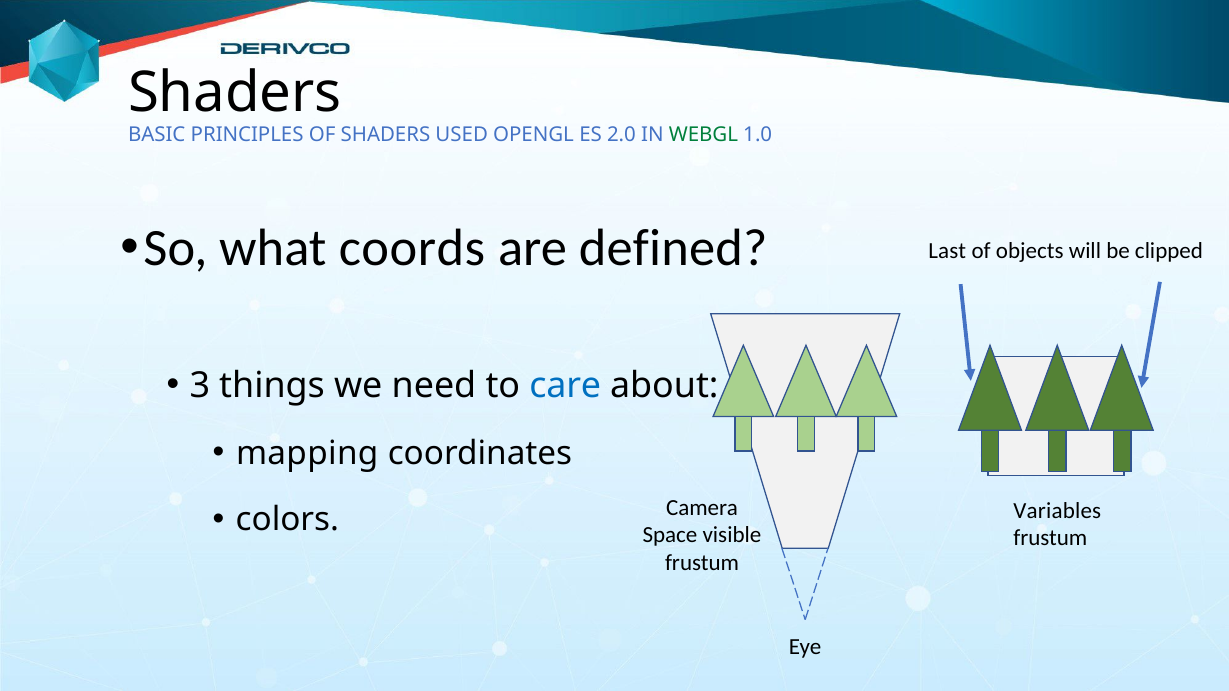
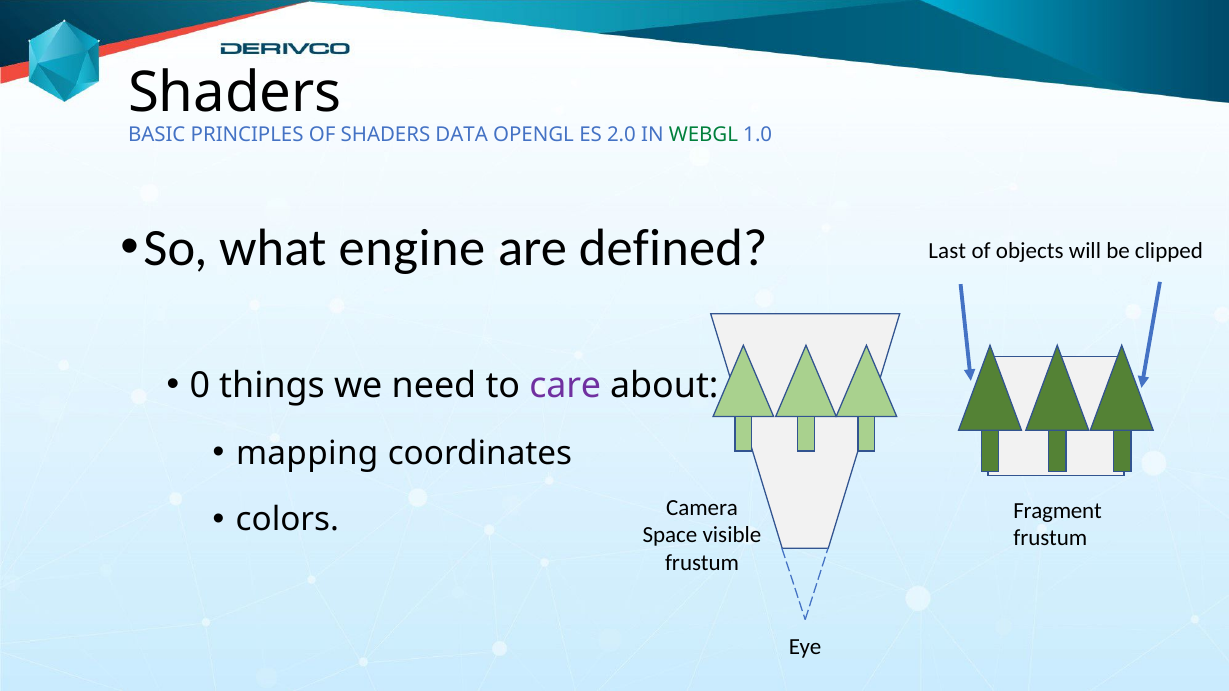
USED: USED -> DATA (462, 135)
coords: coords -> engine (412, 248)
3: 3 -> 0 (200, 386)
care colour: blue -> purple (565, 386)
Variables: Variables -> Fragment (1057, 511)
